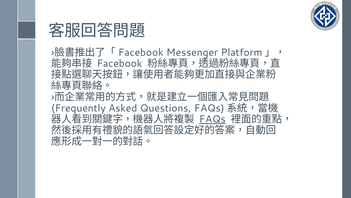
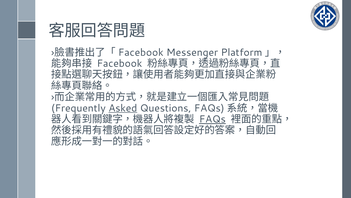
Asked underline: none -> present (123, 108)
